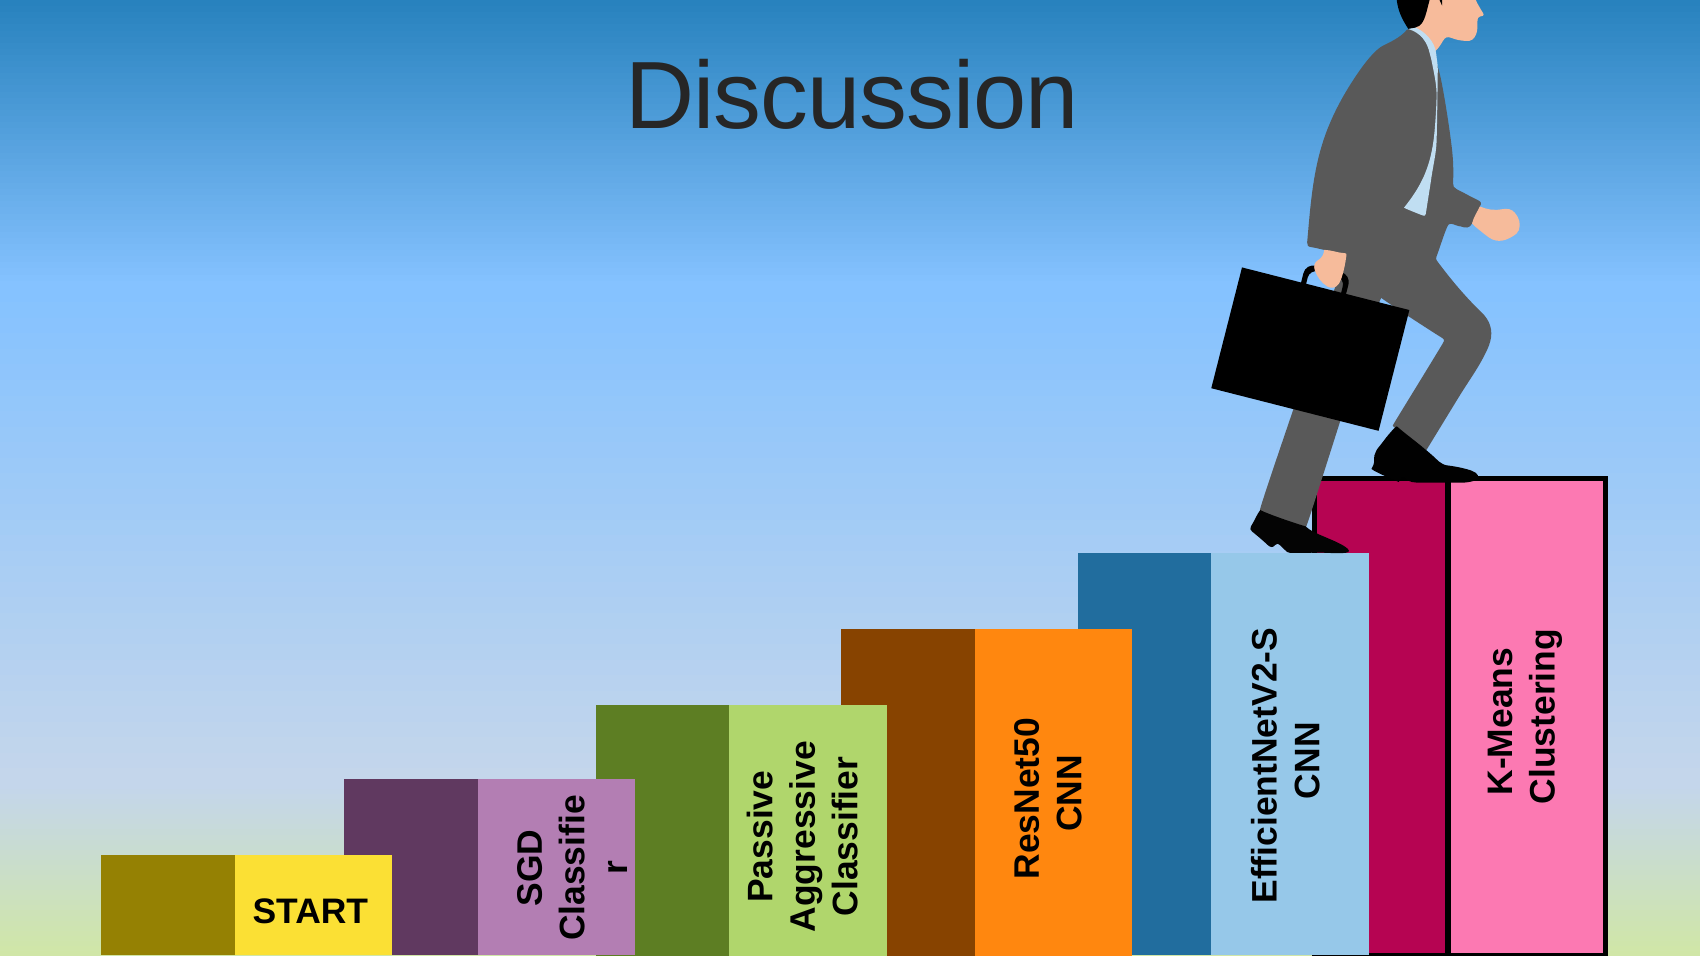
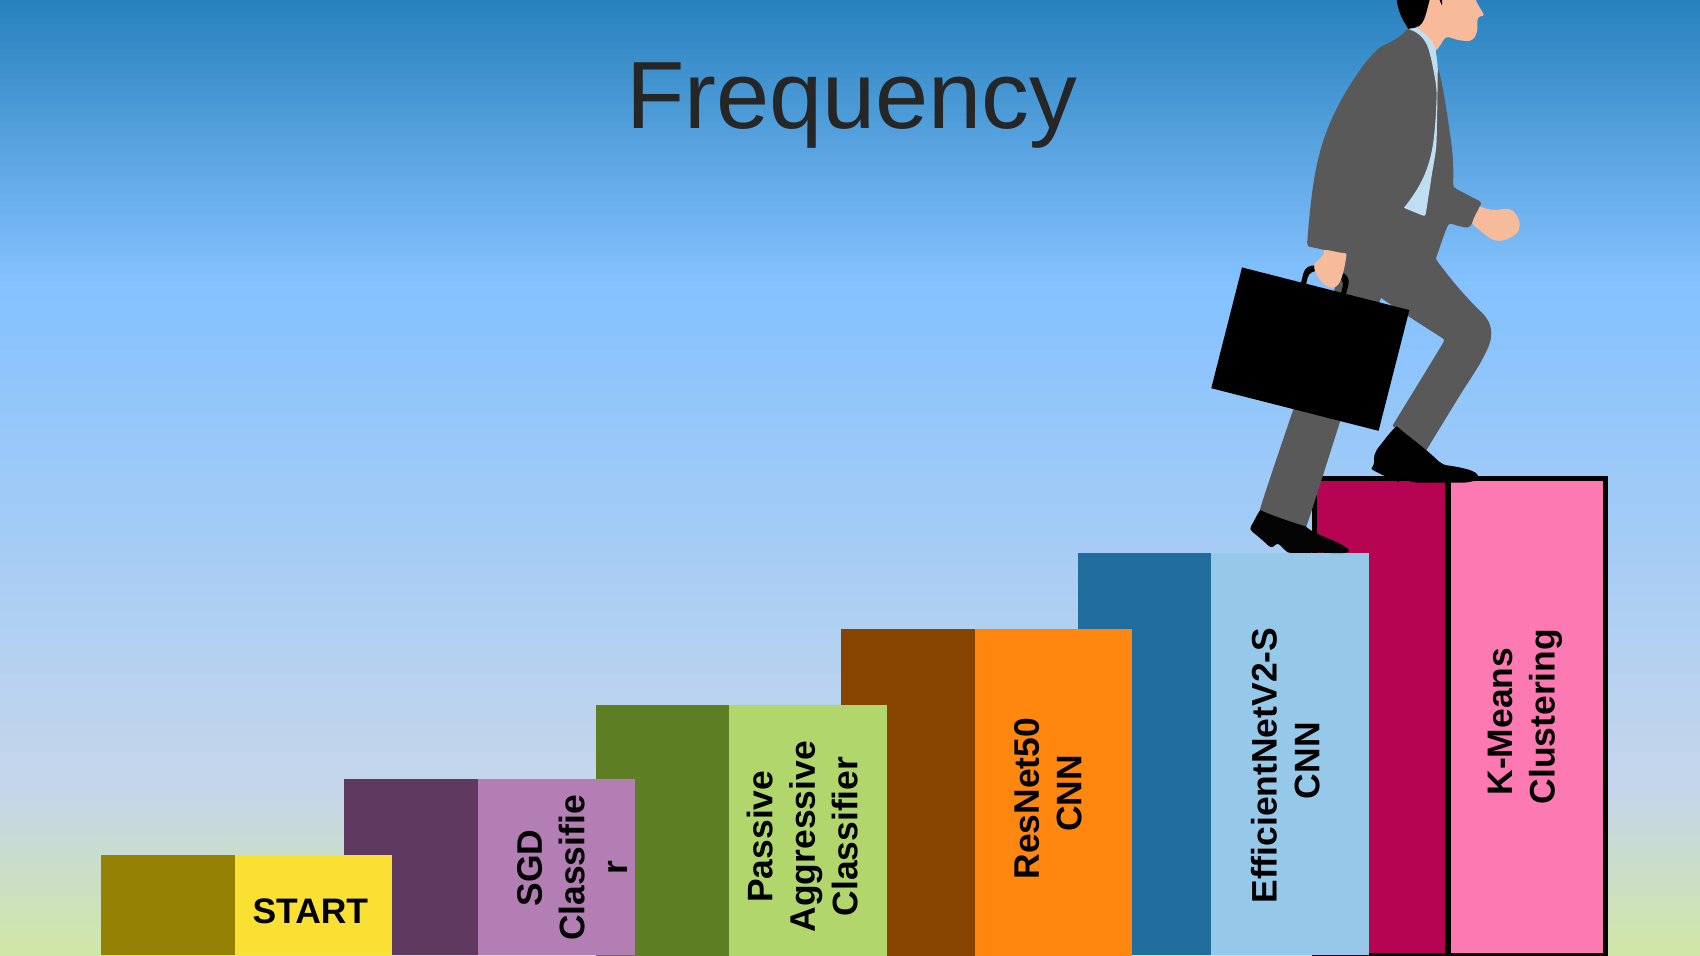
Discussion: Discussion -> Frequency (852, 97)
